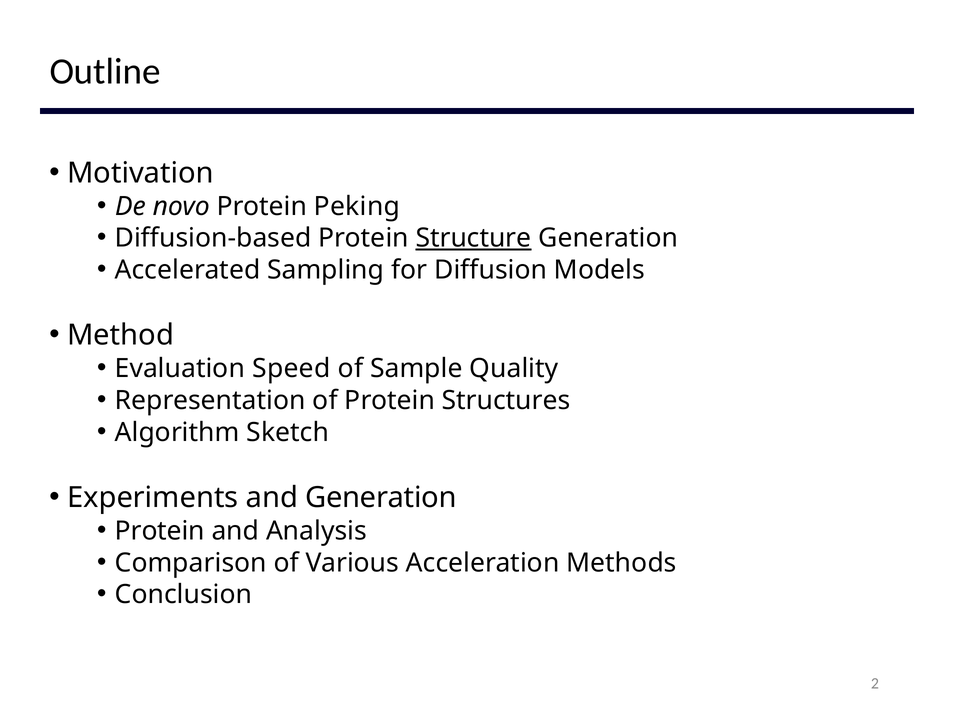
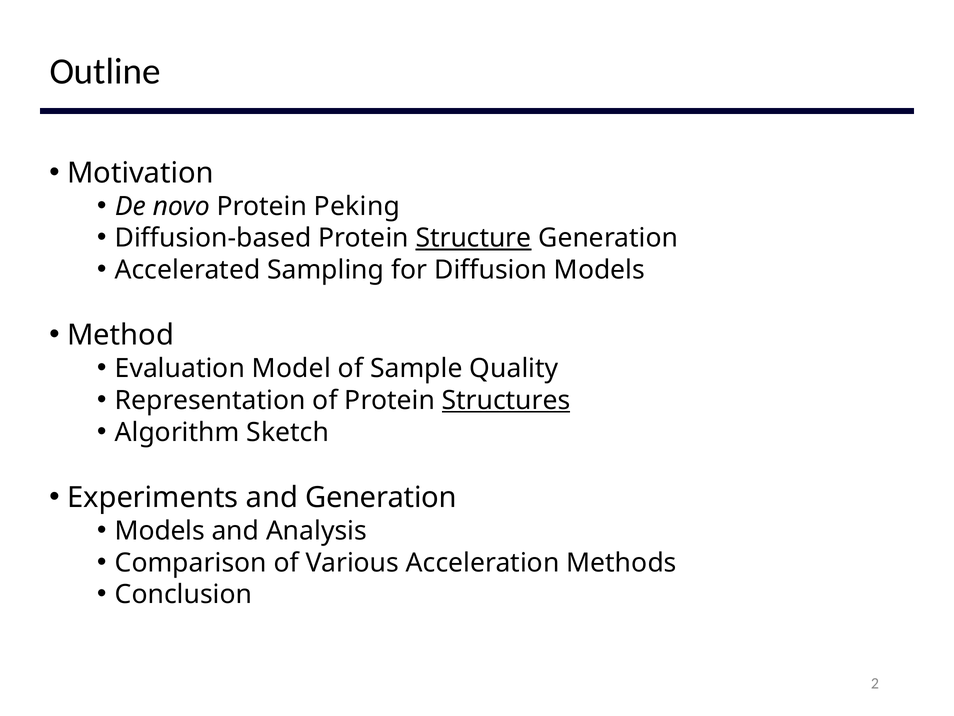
Speed: Speed -> Model (291, 368)
Structures underline: none -> present (506, 400)
Protein: Protein -> Models (160, 531)
